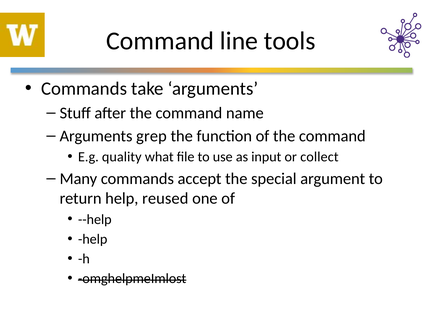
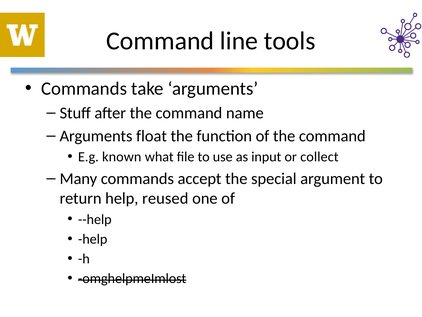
grep: grep -> float (152, 136)
quality: quality -> known (122, 157)
